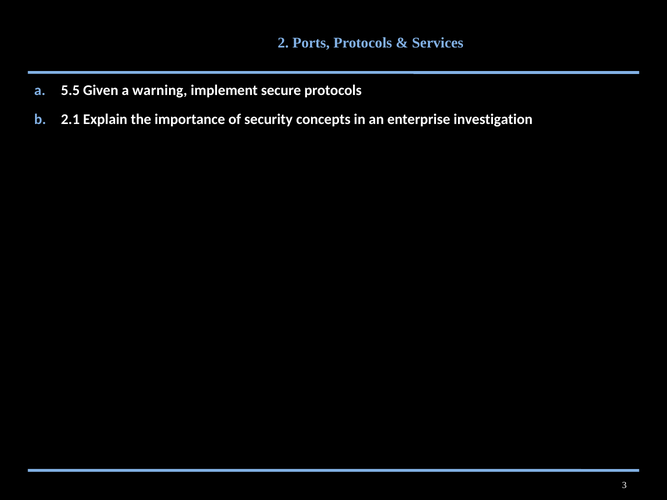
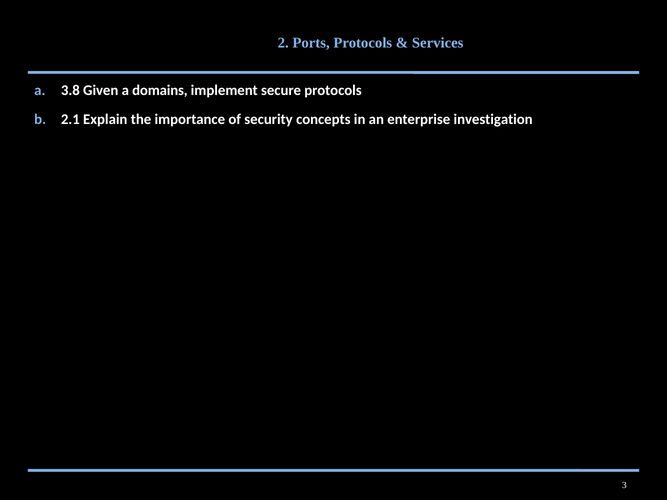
5.5: 5.5 -> 3.8 (70, 90)
warning: warning -> domains (160, 90)
